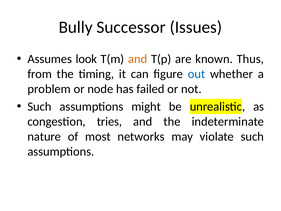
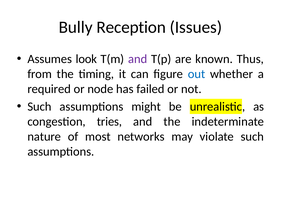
Successor: Successor -> Reception (131, 27)
and colour: orange -> purple (138, 59)
problem: problem -> required (49, 89)
